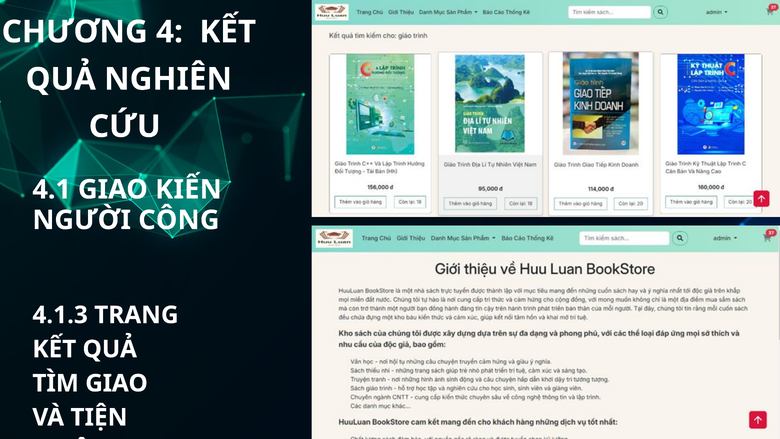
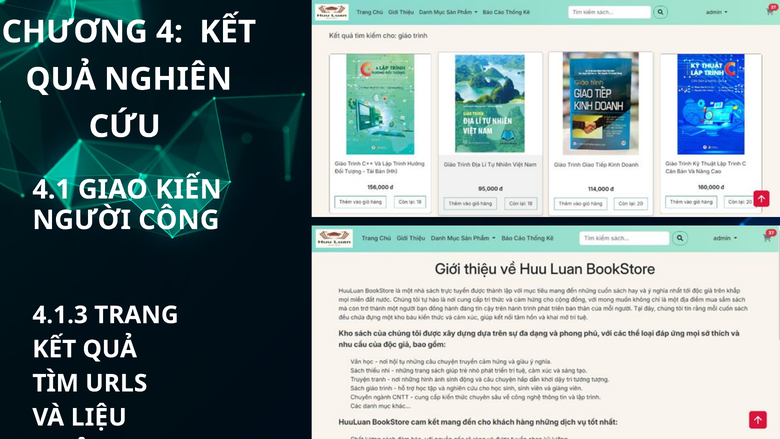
TÌM GIAO: GIAO -> URLS (116, 383)
TIỆN: TIỆN -> LIỆU (99, 417)
